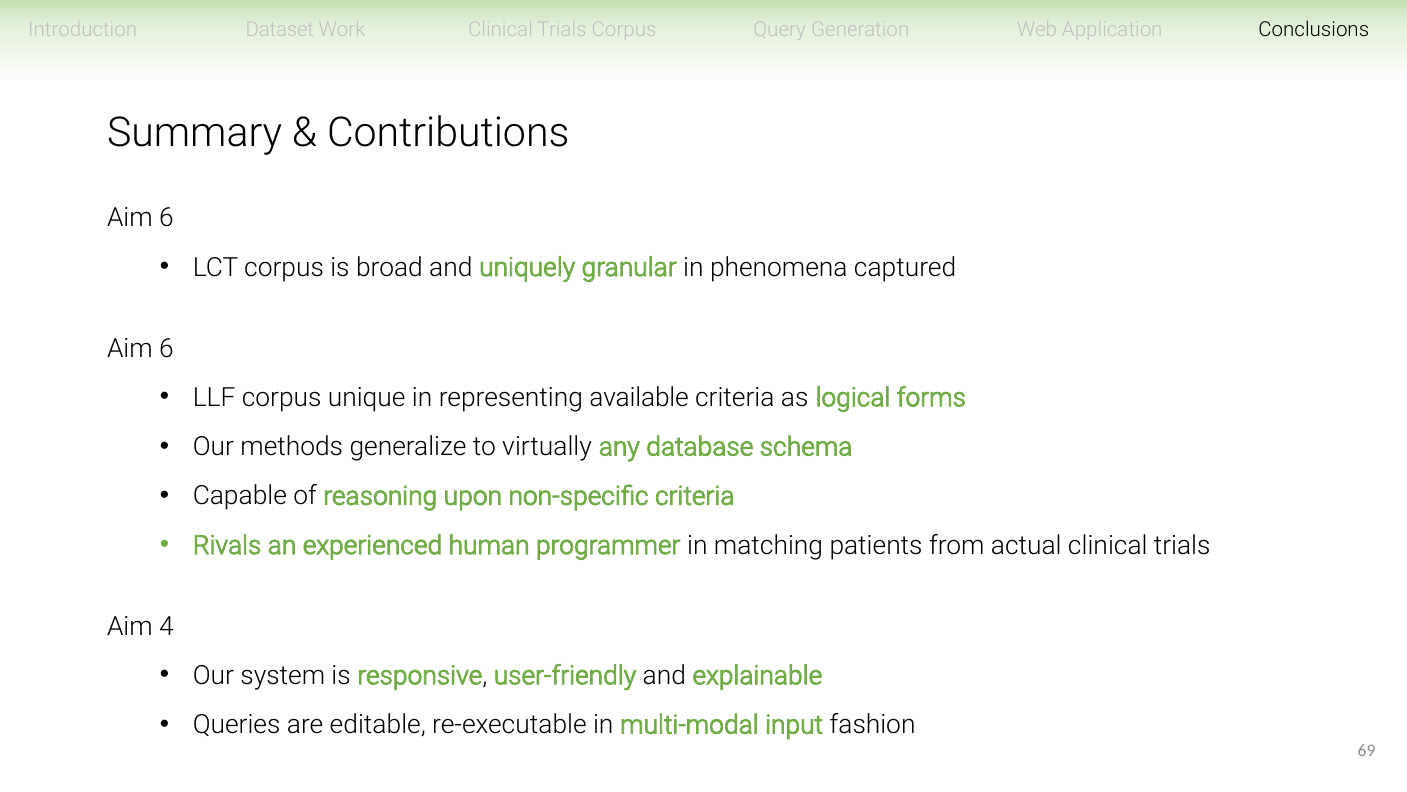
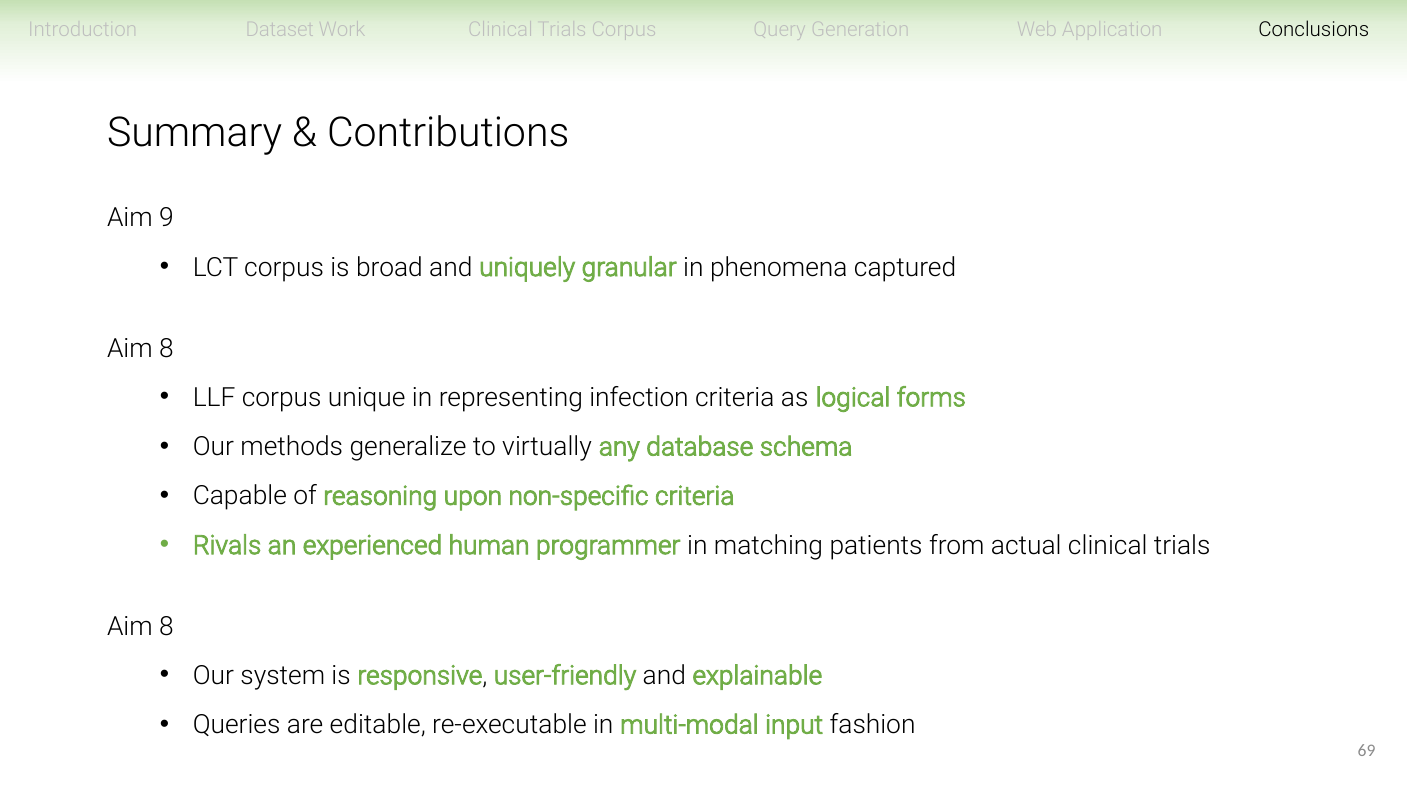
6: 6 -> 9 (166, 218)
6: 6 -> 8 (166, 348)
available: available -> infection (639, 397)
4: 4 -> 8 (166, 626)
